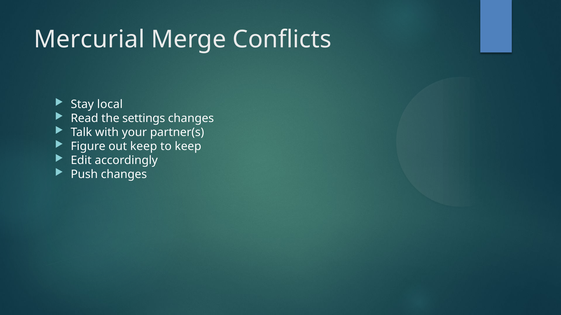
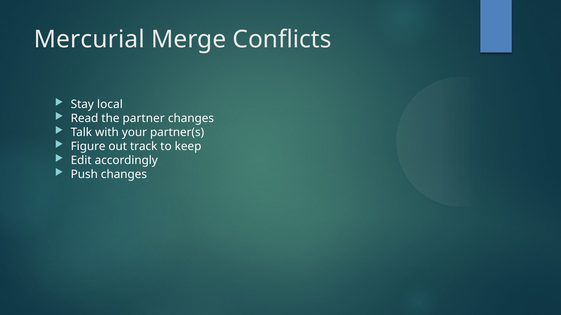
settings: settings -> partner (144, 118)
out keep: keep -> track (144, 146)
